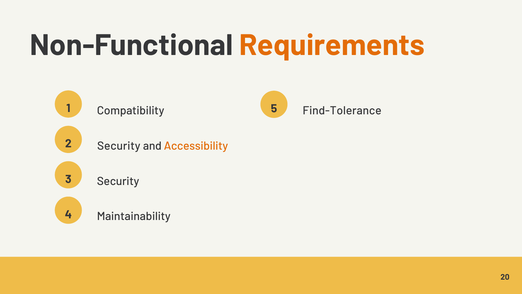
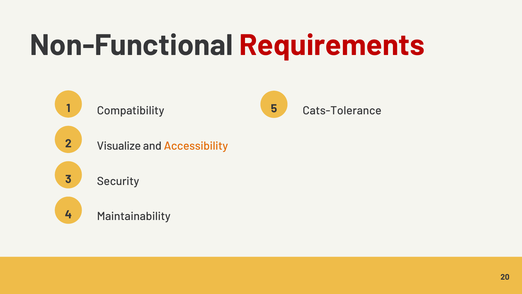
Requirements colour: orange -> red (332, 45)
Find-Tolerance: Find-Tolerance -> Cats-Tolerance (342, 110)
Security: Security -> Visualize (119, 146)
